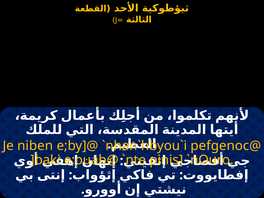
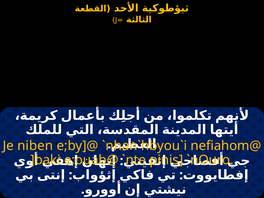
pefgenoc@: pefgenoc@ -> nefiahom@ (226, 146)
